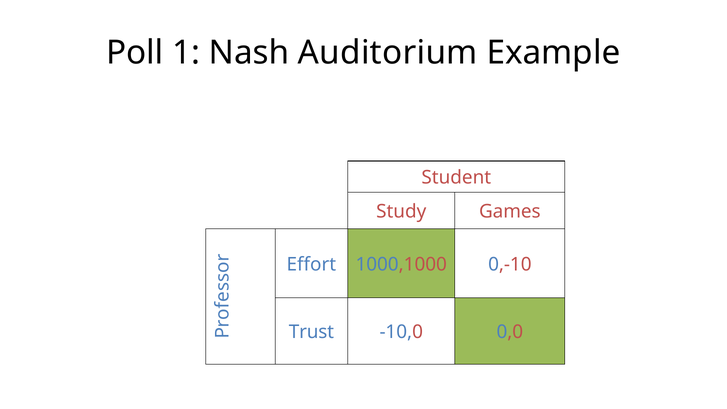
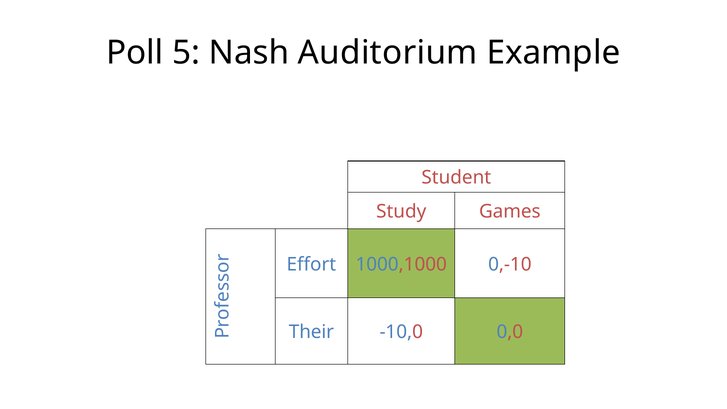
1: 1 -> 5 (186, 53)
Trust: Trust -> Their (311, 332)
